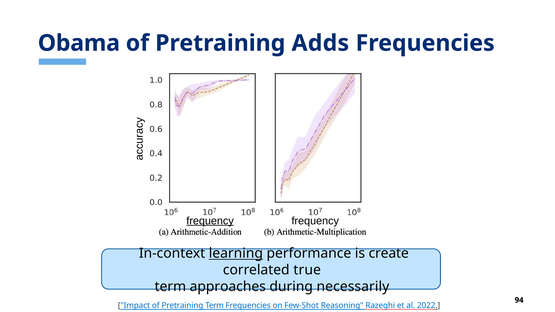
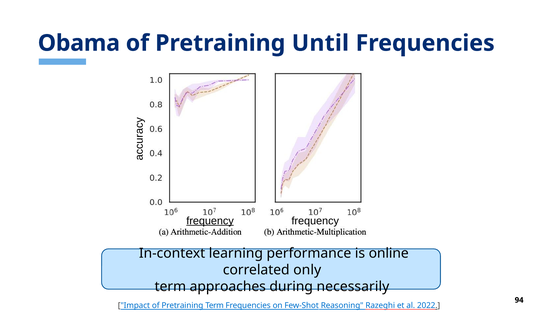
Adds: Adds -> Until (320, 43)
learning underline: present -> none (236, 253)
create: create -> online (389, 253)
true: true -> only (307, 270)
